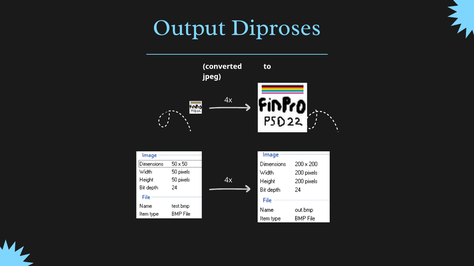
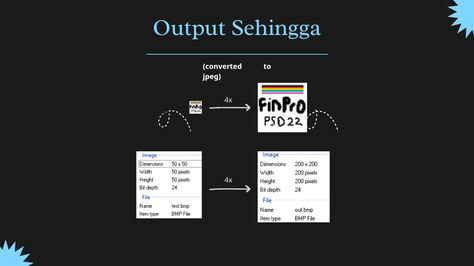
Diproses: Diproses -> Sehingga (276, 28)
